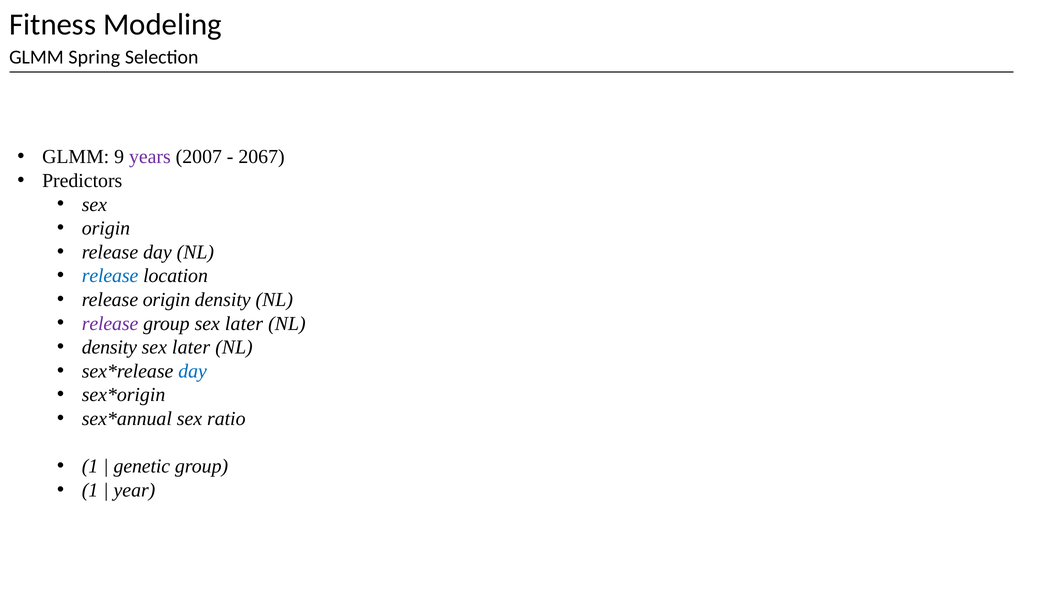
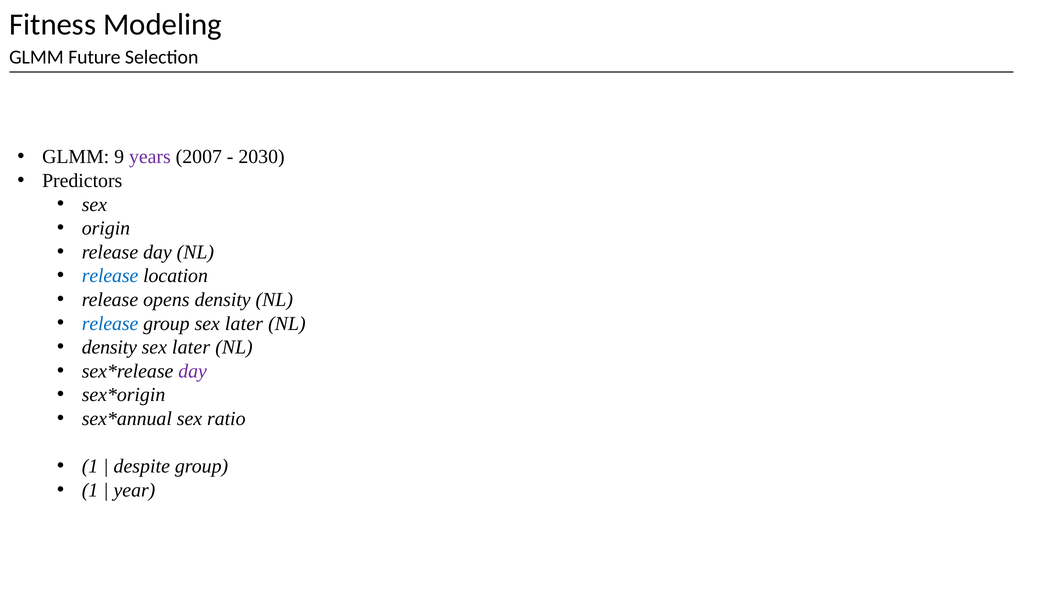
Spring: Spring -> Future (94, 57)
2067: 2067 -> 2030 (262, 157)
release origin: origin -> opens (166, 299)
release colour: purple -> blue (110, 323)
day colour: blue -> purple (193, 371)
genetic: genetic -> despite (142, 466)
